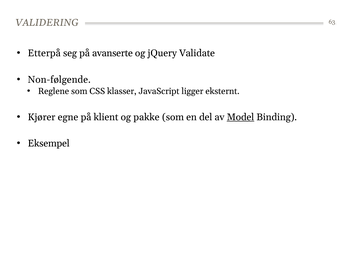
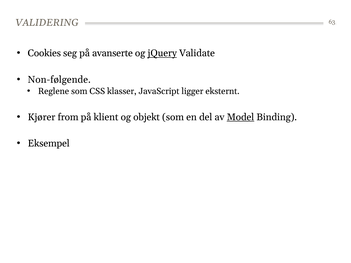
Etterpå: Etterpå -> Cookies (44, 53)
jQuery underline: none -> present (162, 53)
egne: egne -> from (68, 117)
pakke: pakke -> objekt (147, 117)
